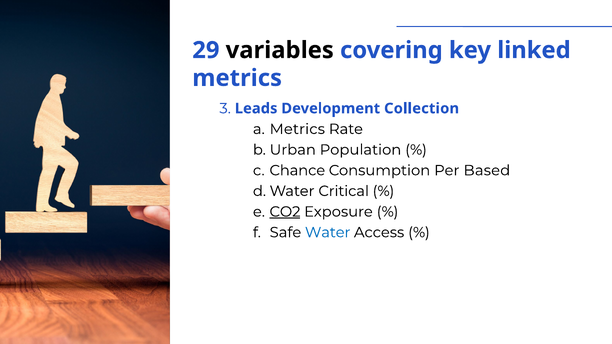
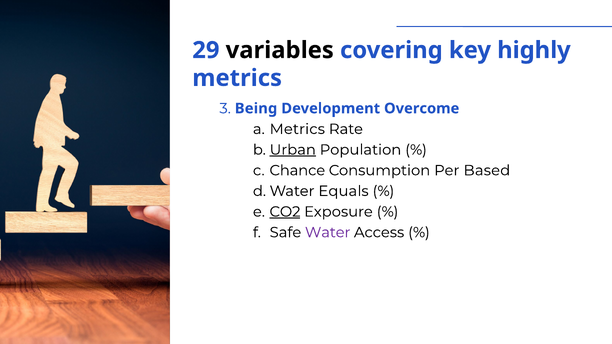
linked: linked -> highly (534, 50)
Leads: Leads -> Being (256, 109)
Collection: Collection -> Overcome (422, 109)
Urban underline: none -> present (293, 150)
Critical: Critical -> Equals (343, 191)
Water colour: blue -> purple (328, 233)
